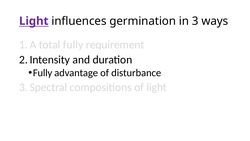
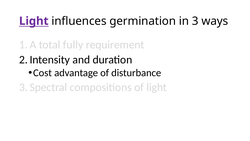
Fully: Fully -> Cost (42, 73)
